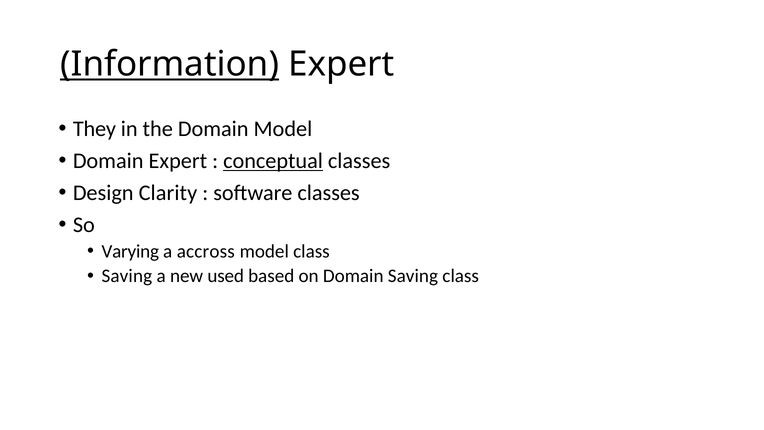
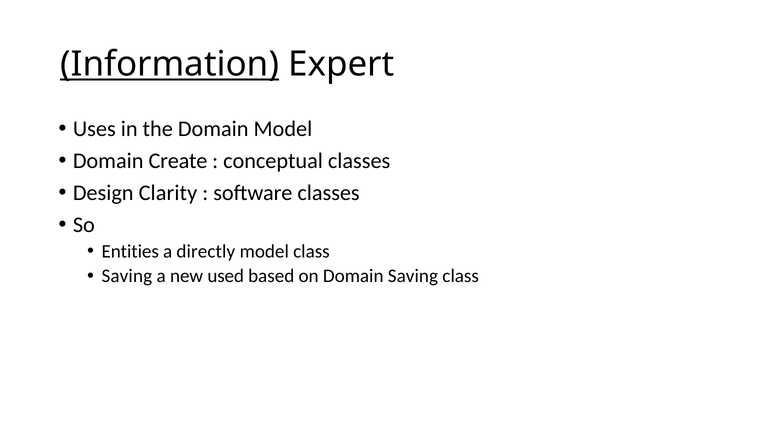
They: They -> Uses (94, 129)
Domain Expert: Expert -> Create (178, 161)
conceptual underline: present -> none (273, 161)
Varying: Varying -> Entities (130, 251)
accross: accross -> directly (206, 251)
